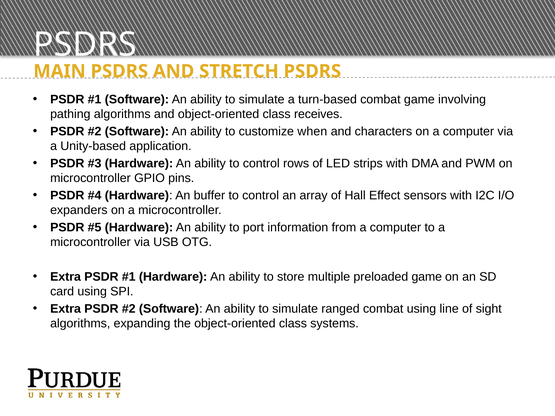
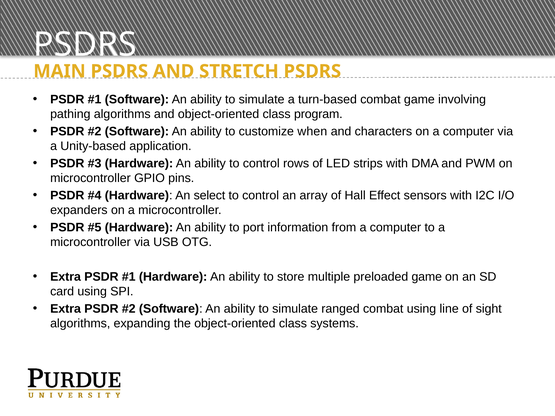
receives: receives -> program (318, 114)
buffer: buffer -> select (209, 196)
